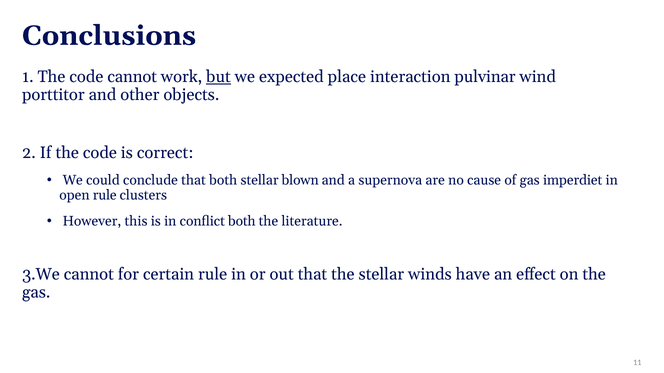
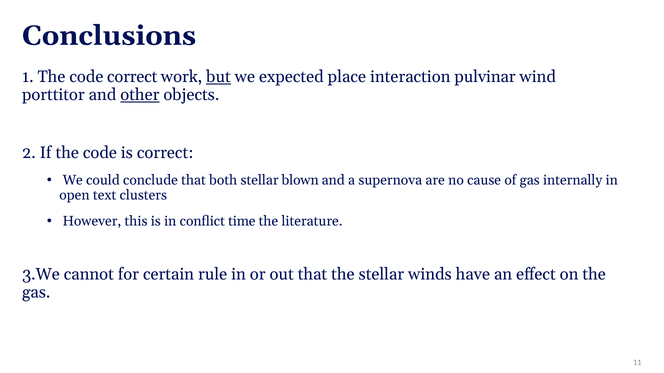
code cannot: cannot -> correct (132, 77)
other underline: none -> present (140, 95)
imperdiet: imperdiet -> internally (573, 180)
open rule: rule -> text (105, 195)
conflict both: both -> time (242, 221)
